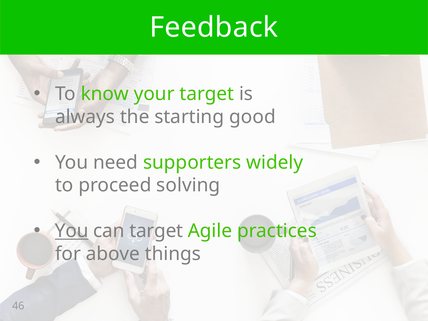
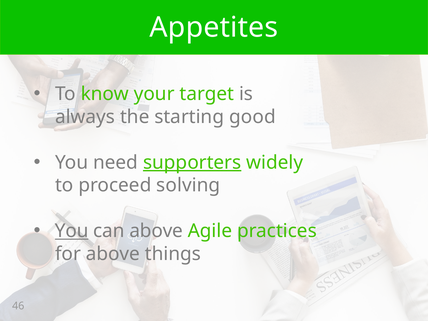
Feedback: Feedback -> Appetites (214, 27)
supporters underline: none -> present (192, 162)
can target: target -> above (156, 231)
